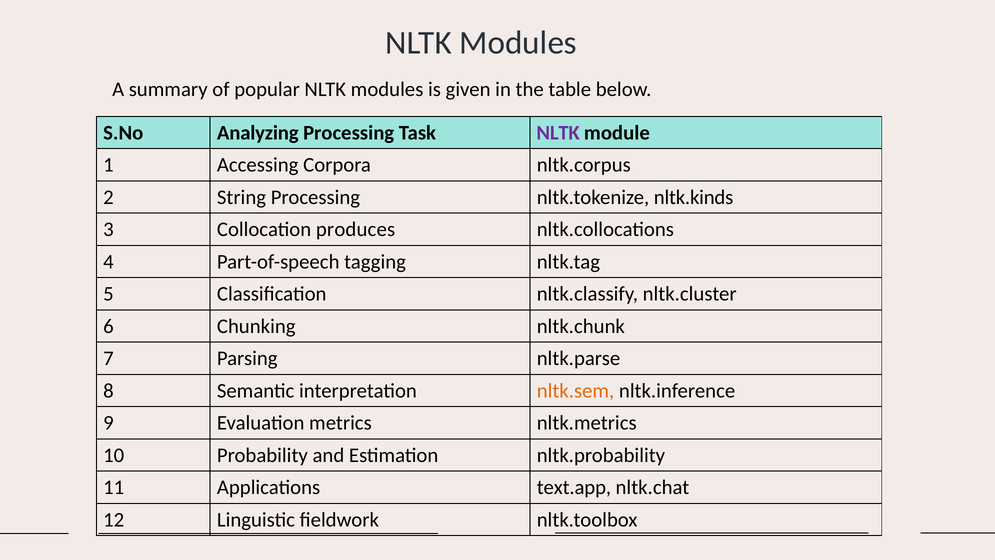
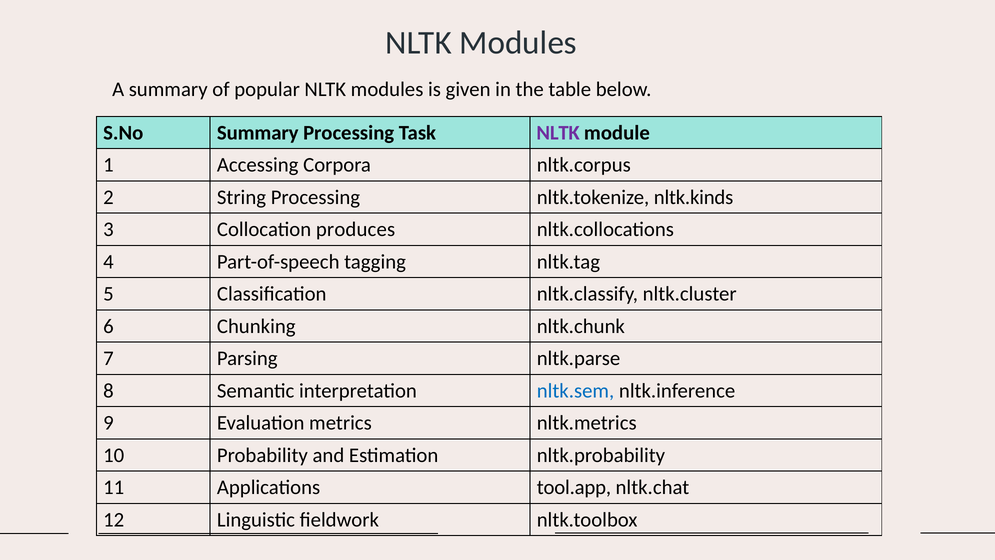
S.No Analyzing: Analyzing -> Summary (258, 133)
nltk.sem colour: orange -> blue (575, 391)
text.app: text.app -> tool.app (574, 487)
